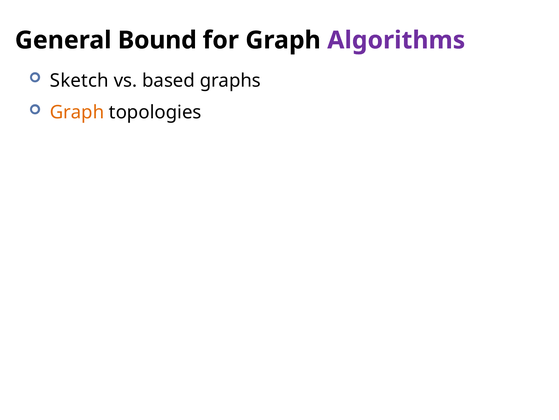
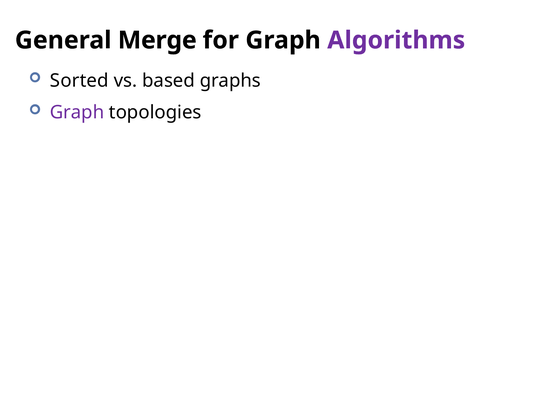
Bound: Bound -> Merge (157, 40)
Sketch: Sketch -> Sorted (79, 80)
Graph colour: orange -> purple (77, 112)
